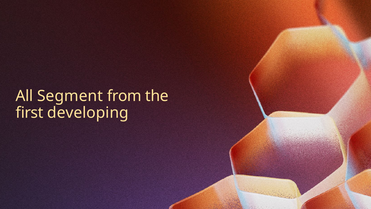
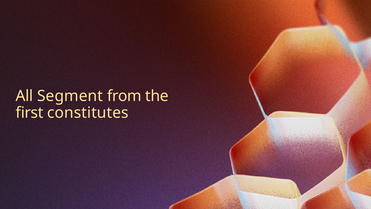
developing: developing -> constitutes (88, 113)
